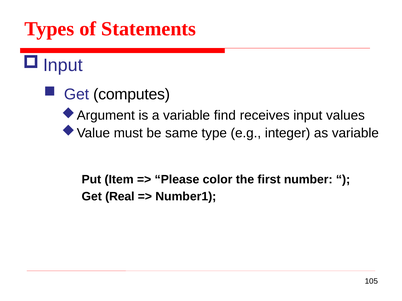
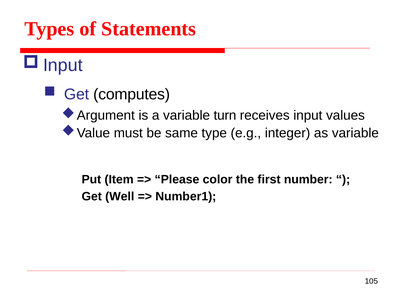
find: find -> turn (225, 116)
Real: Real -> Well (120, 197)
